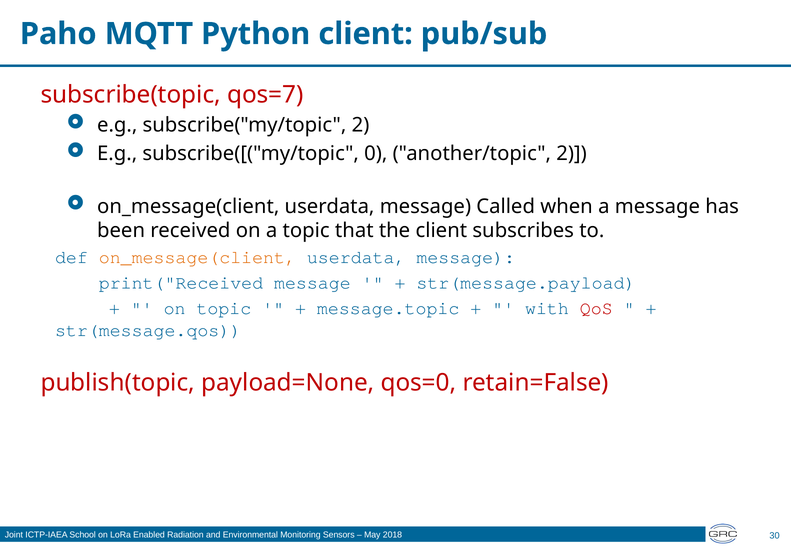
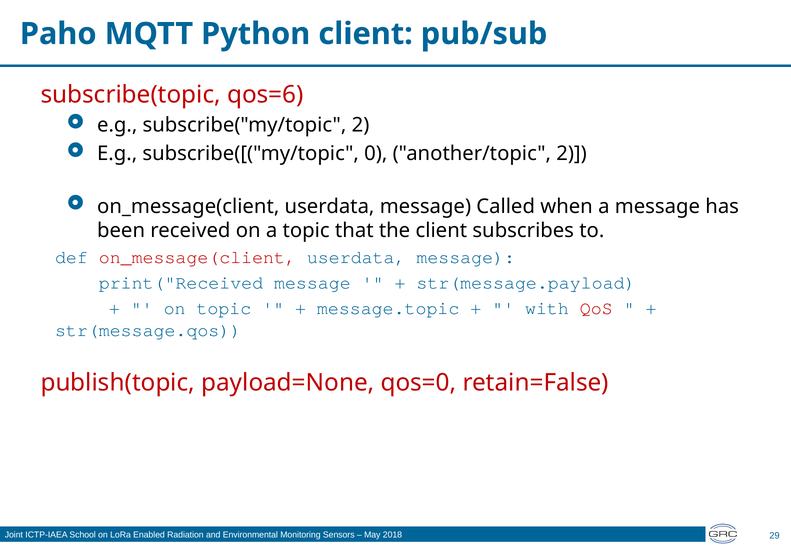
qos=7: qos=7 -> qos=6 (265, 95)
on_message(client colour: orange -> red (197, 258)
30: 30 -> 29 (775, 536)
